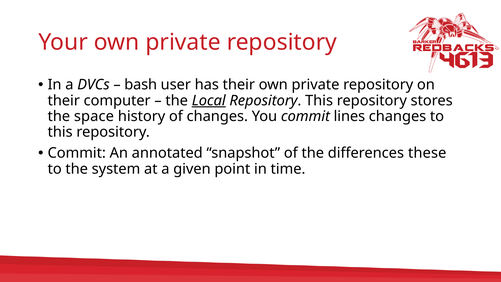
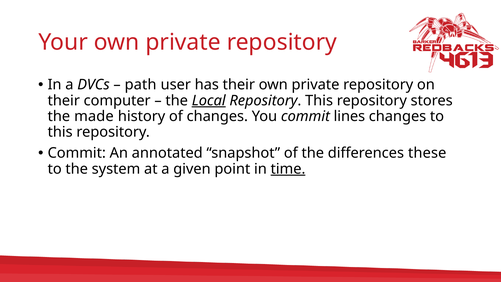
bash: bash -> path (141, 85)
space: space -> made (94, 116)
time underline: none -> present (288, 169)
